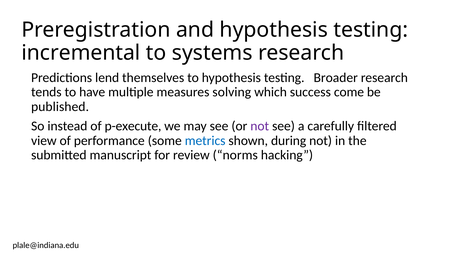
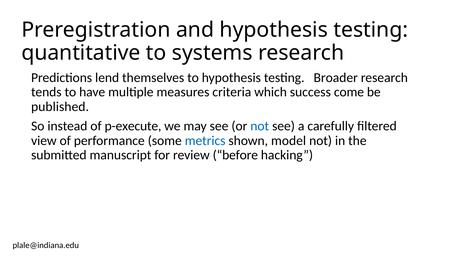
incremental: incremental -> quantitative (81, 53)
solving: solving -> criteria (232, 92)
not colour: purple -> blue (260, 126)
during: during -> model (289, 141)
norms: norms -> before (235, 155)
